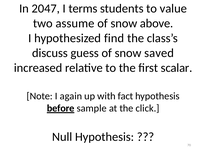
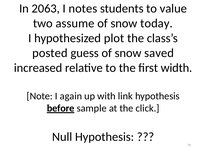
2047: 2047 -> 2063 (46, 8)
terms: terms -> notes (83, 8)
above: above -> today (156, 23)
find: find -> plot (114, 38)
discuss: discuss -> posted (50, 53)
scalar: scalar -> width (177, 68)
fact: fact -> link (125, 96)
